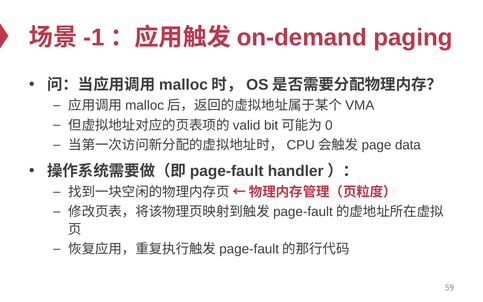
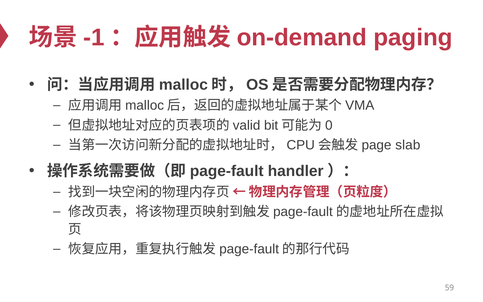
data: data -> slab (408, 145)
